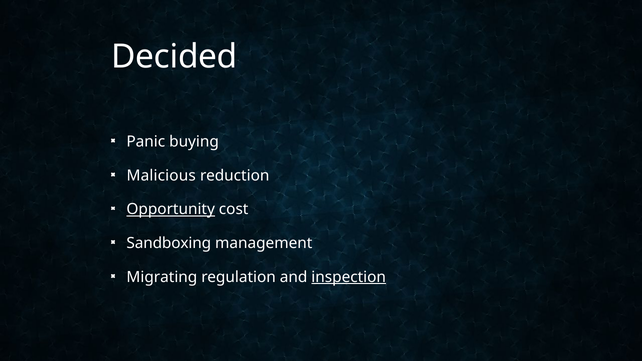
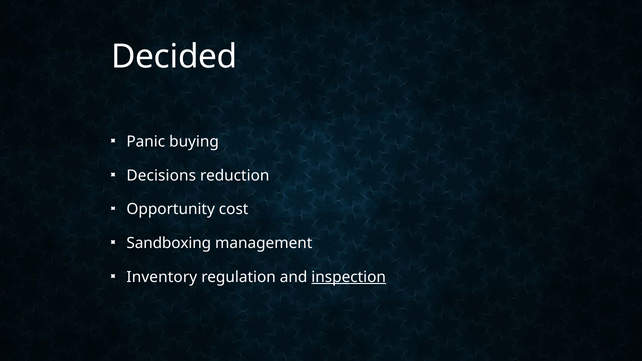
Malicious: Malicious -> Decisions (161, 176)
Opportunity underline: present -> none (171, 209)
Migrating: Migrating -> Inventory (162, 277)
